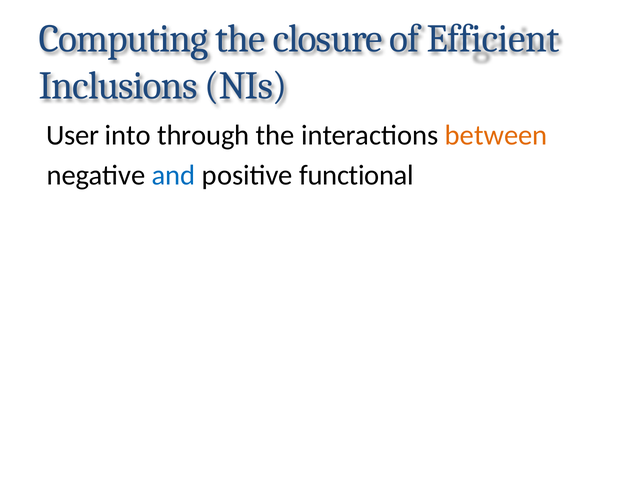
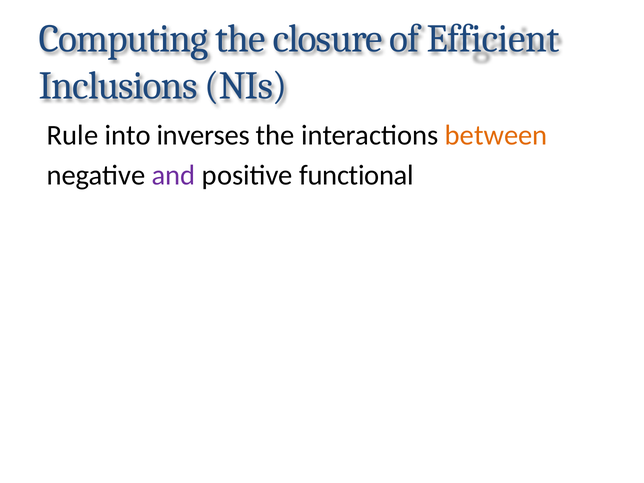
User: User -> Rule (72, 135)
through: through -> inverses (203, 135)
and colour: blue -> purple (174, 175)
